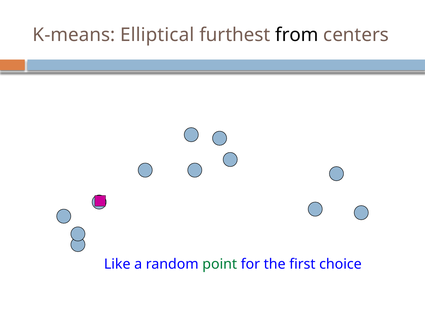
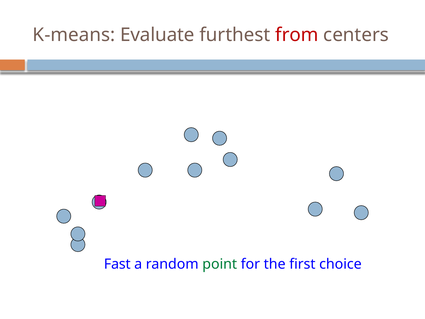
Elliptical: Elliptical -> Evaluate (157, 35)
from colour: black -> red (297, 35)
Like: Like -> Fast (117, 264)
